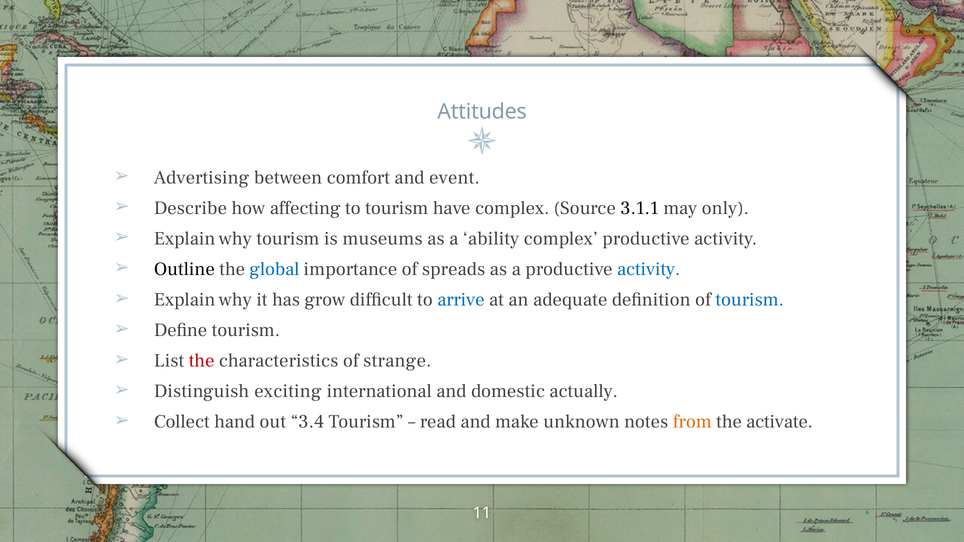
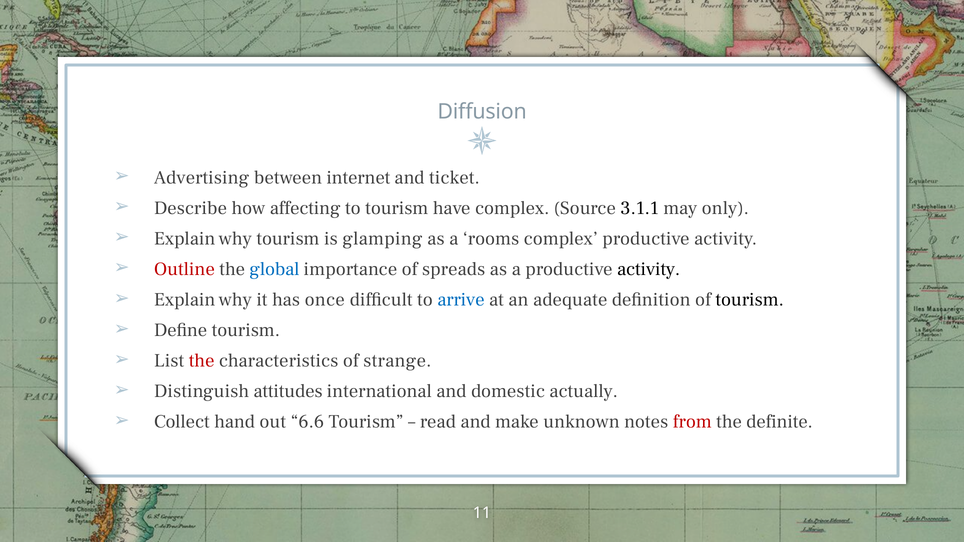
Attitudes: Attitudes -> Diffusion (482, 112)
comfort: comfort -> internet (358, 177)
event: event -> ticket (454, 177)
museums: museums -> glamping (383, 239)
ability: ability -> rooms (491, 239)
Outline colour: black -> red (184, 269)
activity colour: blue -> black (649, 269)
grow: grow -> once (325, 300)
tourism colour: blue -> black (750, 300)
exciting: exciting -> attitudes (288, 391)
3.4: 3.4 -> 6.6 (307, 422)
from colour: orange -> red (692, 422)
activate: activate -> definite (780, 422)
